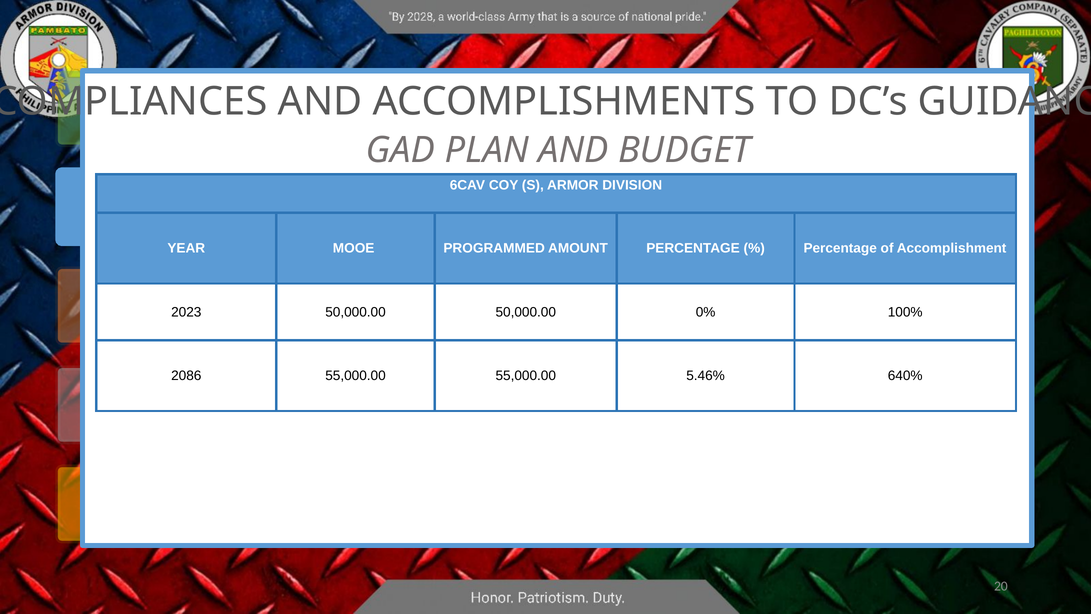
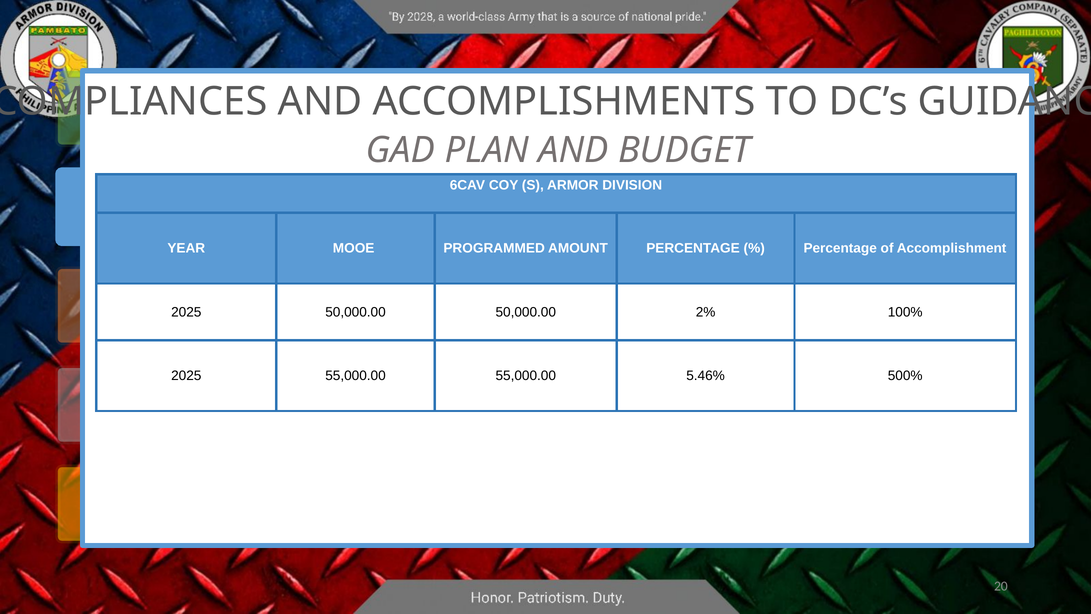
2023: 2023 -> 2025 (186, 312)
0%: 0% -> 2% (706, 312)
2086: 2086 -> 2025 (186, 376)
640%: 640% -> 500% (905, 376)
